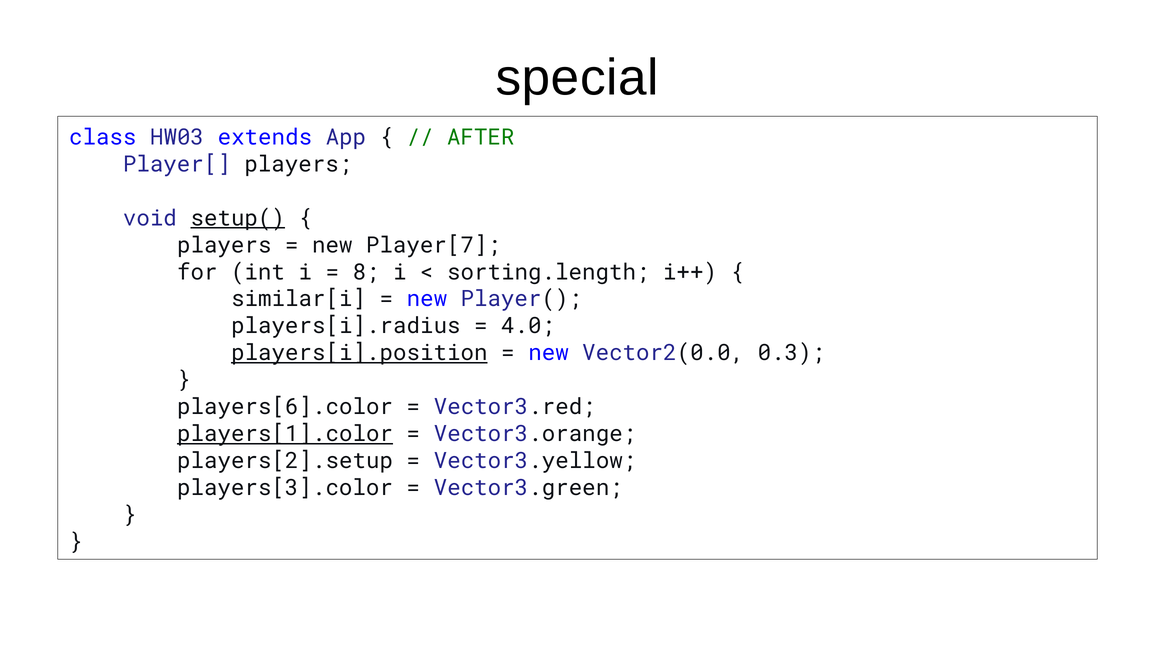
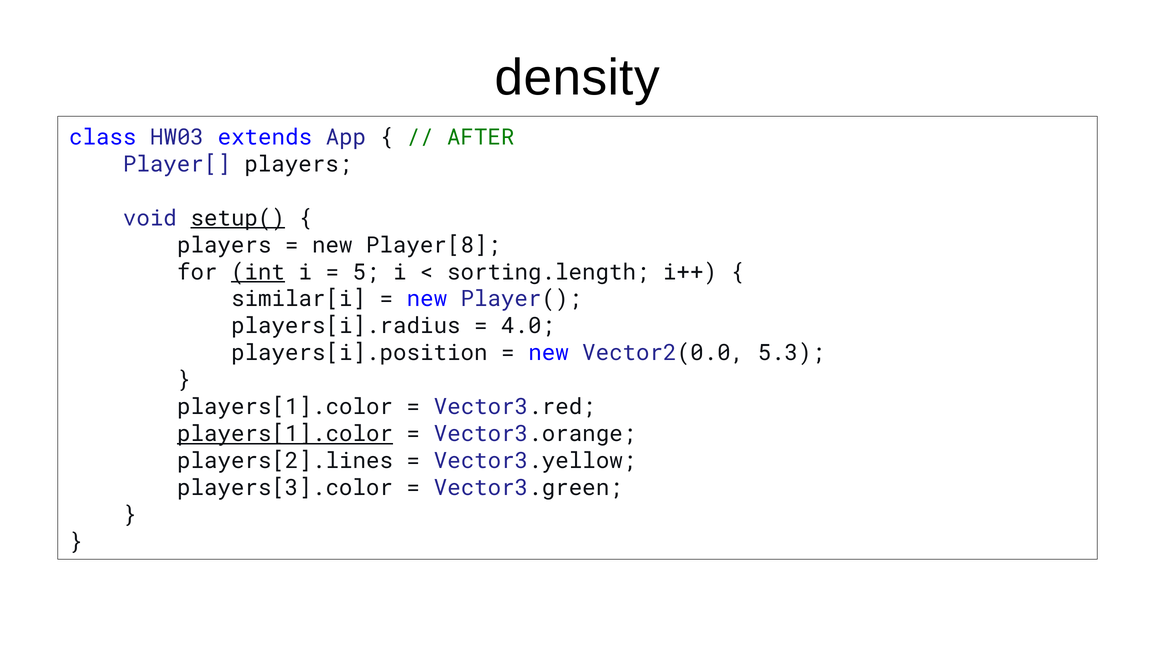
special: special -> density (577, 78)
Player[7: Player[7 -> Player[8 (433, 245)
int underline: none -> present (258, 272)
8: 8 -> 5 (366, 272)
players[i].position underline: present -> none (359, 353)
0.3: 0.3 -> 5.3 (791, 353)
players[6].color: players[6].color -> players[1].color (285, 407)
players[2].setup: players[2].setup -> players[2].lines (285, 461)
